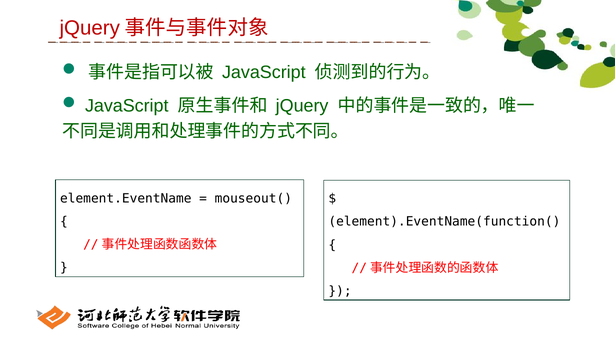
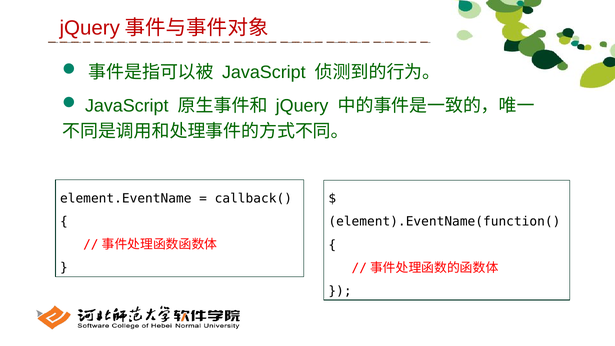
mouseout(: mouseout( -> callback( (253, 198)
